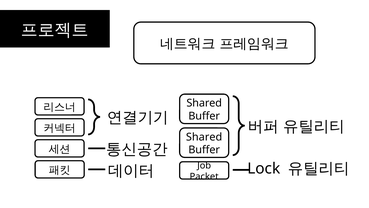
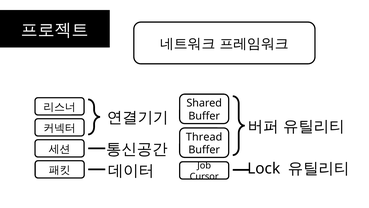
Shared: Shared -> Thread (204, 137)
Packet: Packet -> Cursor (204, 176)
